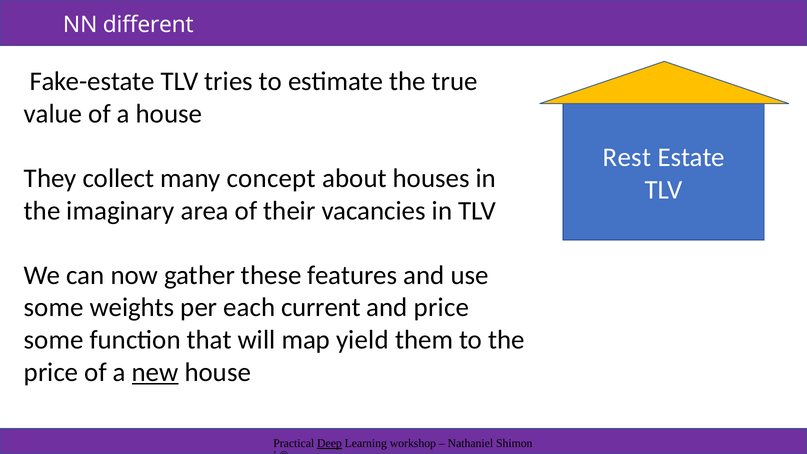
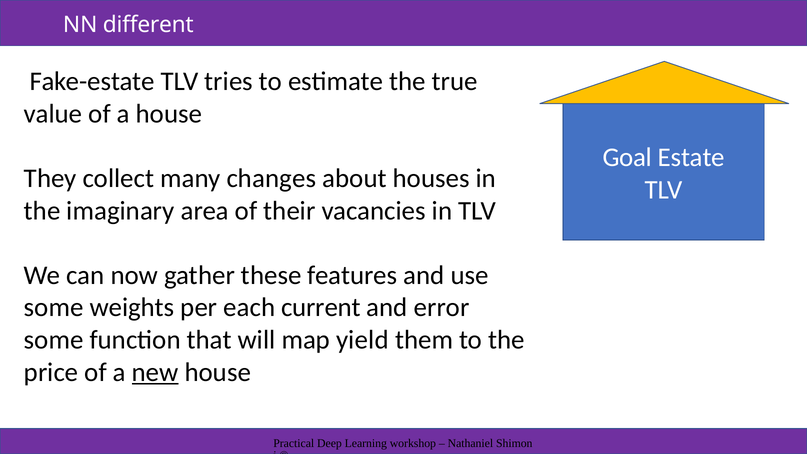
Rest: Rest -> Goal (627, 158)
concept: concept -> changes (271, 178)
and price: price -> error (442, 308)
Deep underline: present -> none (329, 443)
